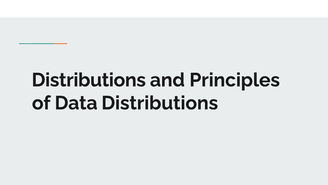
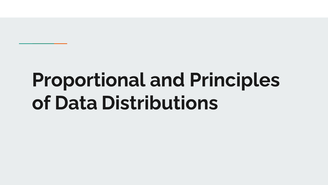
Distributions: Distributions -> Proportional (89, 80)
